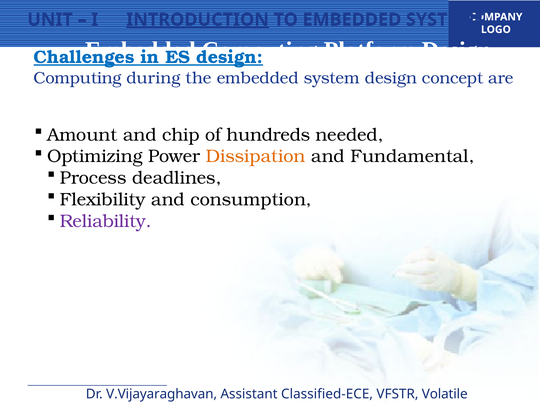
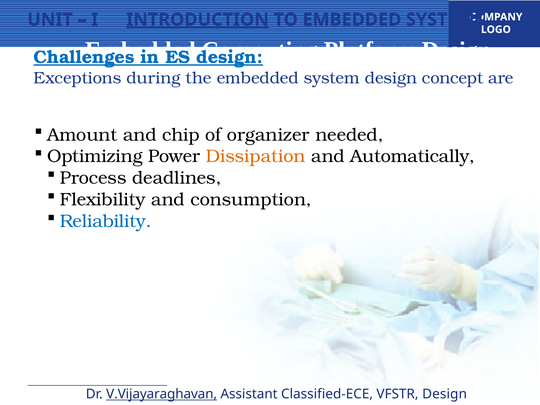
Computing: Computing -> Exceptions (77, 78)
hundreds: hundreds -> organizer (268, 135)
Fundamental: Fundamental -> Automatically (413, 156)
Reliability colour: purple -> blue (106, 221)
V.Vijayaraghavan underline: none -> present (162, 394)
VFSTR Volatile: Volatile -> Design (445, 394)
